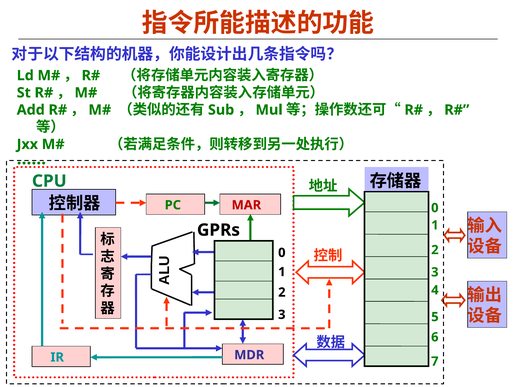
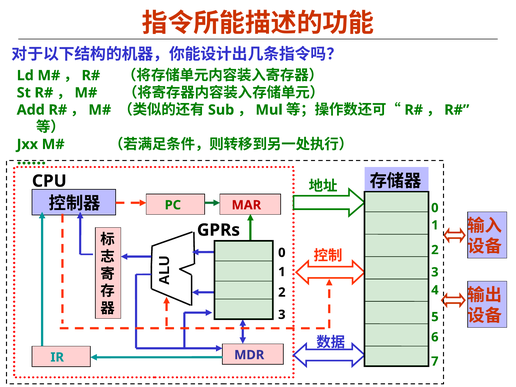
CPU colour: green -> black (49, 181)
